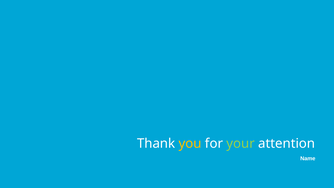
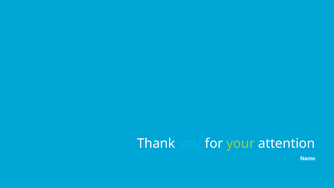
you colour: yellow -> light blue (190, 143)
